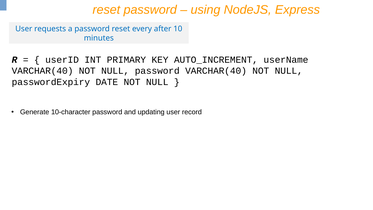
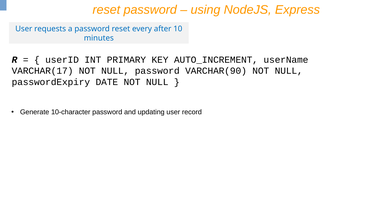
VARCHAR(40: VARCHAR(40 -> VARCHAR(17 (42, 71)
password VARCHAR(40: VARCHAR(40 -> VARCHAR(90 (216, 71)
